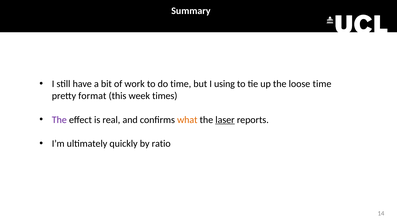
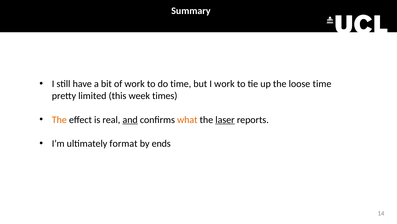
I using: using -> work (224, 84)
format: format -> limited (92, 96)
The colour: purple -> orange (59, 119)
and underline: none -> present (130, 119)
quickly: quickly -> format (124, 143)
ratio: ratio -> ends (161, 143)
